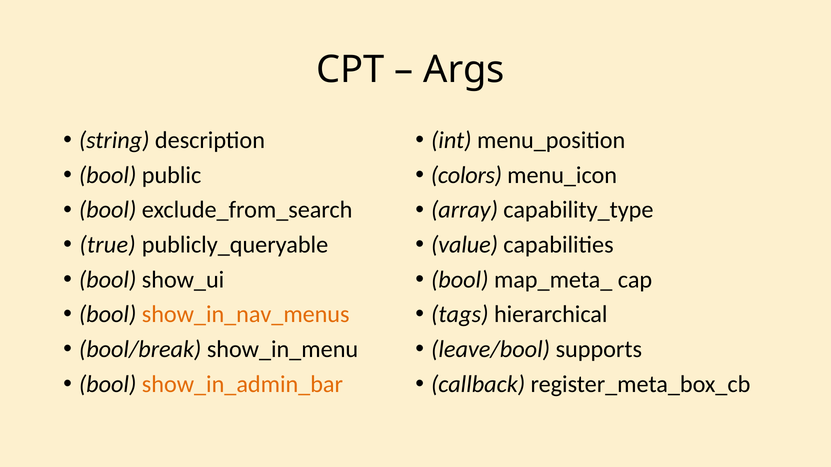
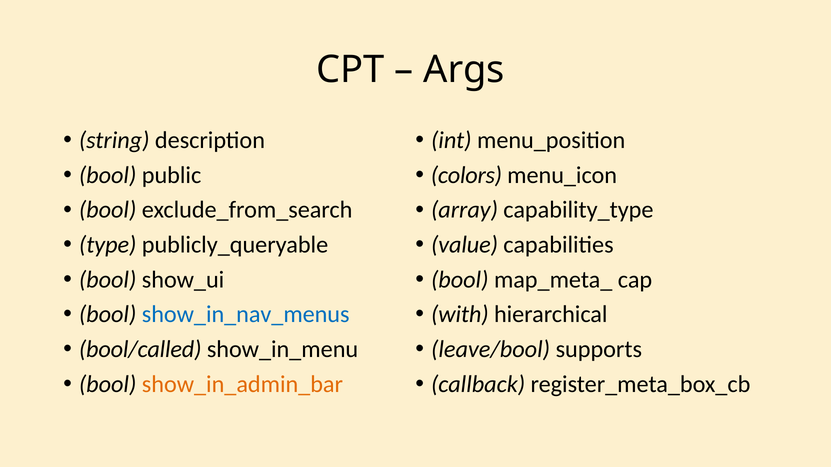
true: true -> type (108, 245)
show_in_nav_menus colour: orange -> blue (246, 315)
tags: tags -> with (460, 315)
bool/break: bool/break -> bool/called (140, 350)
